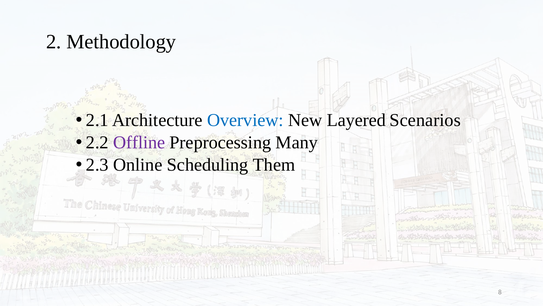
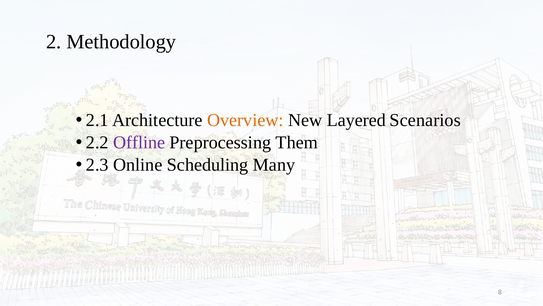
Overview colour: blue -> orange (245, 120)
Many: Many -> Them (297, 142)
Them: Them -> Many (274, 165)
